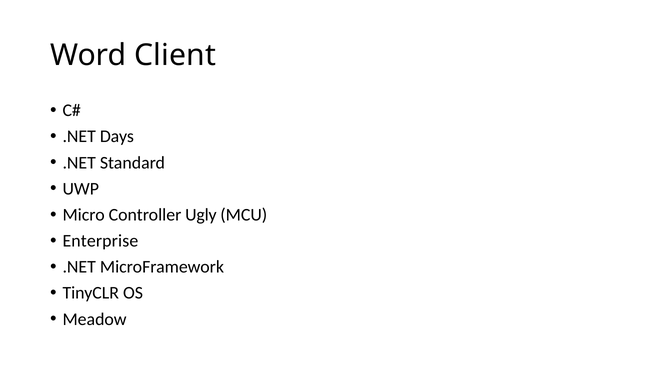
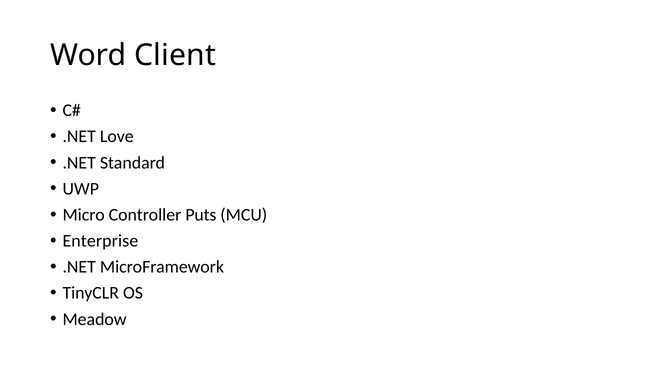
Days: Days -> Love (117, 137)
Ugly: Ugly -> Puts (201, 215)
